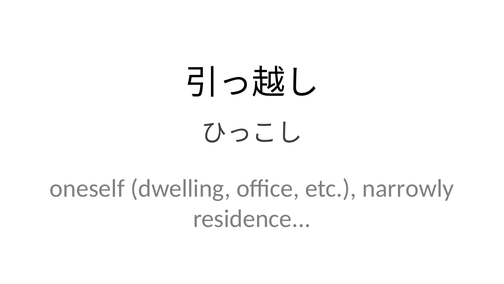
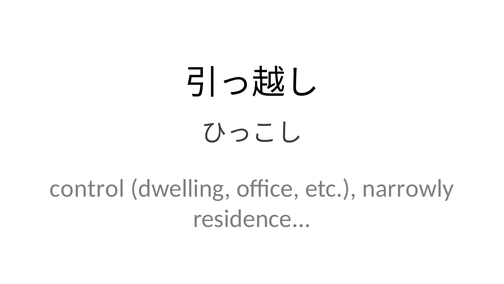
oneself: oneself -> control (87, 188)
